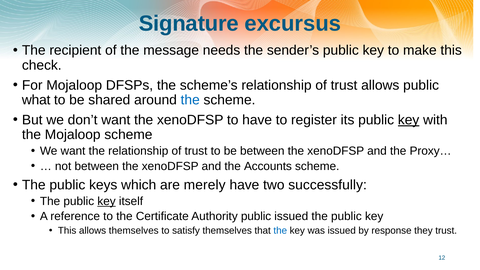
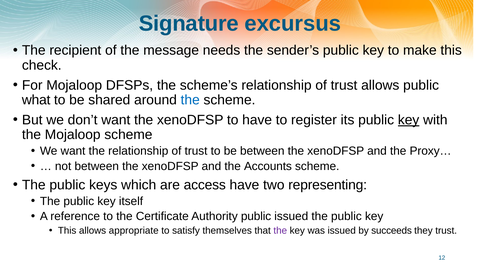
merely: merely -> access (205, 185)
successfully: successfully -> representing (328, 185)
key underline: present -> none (107, 201)
allows themselves: themselves -> appropriate (134, 231)
the colour: blue -> purple (280, 231)
response: response -> succeeds (392, 231)
